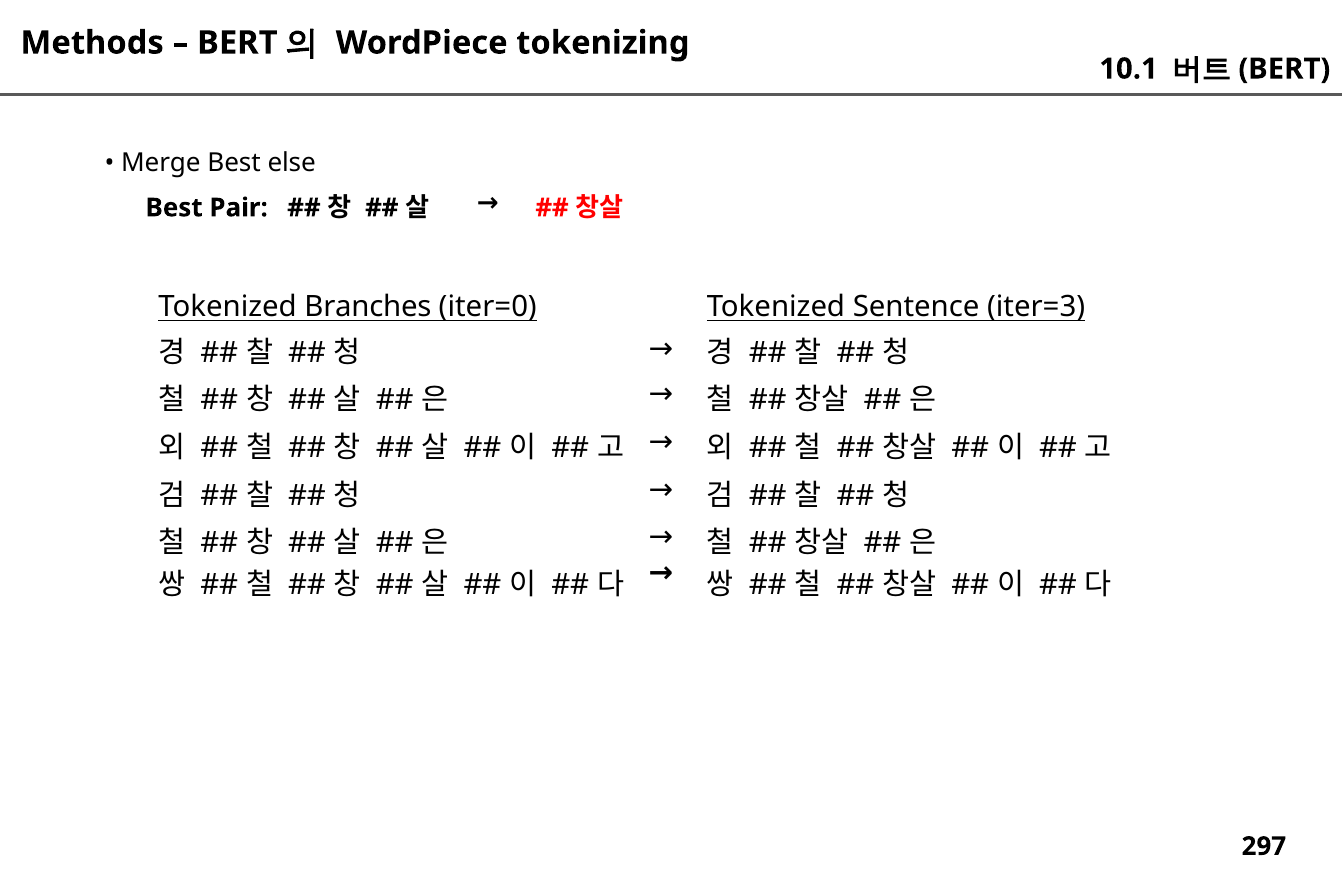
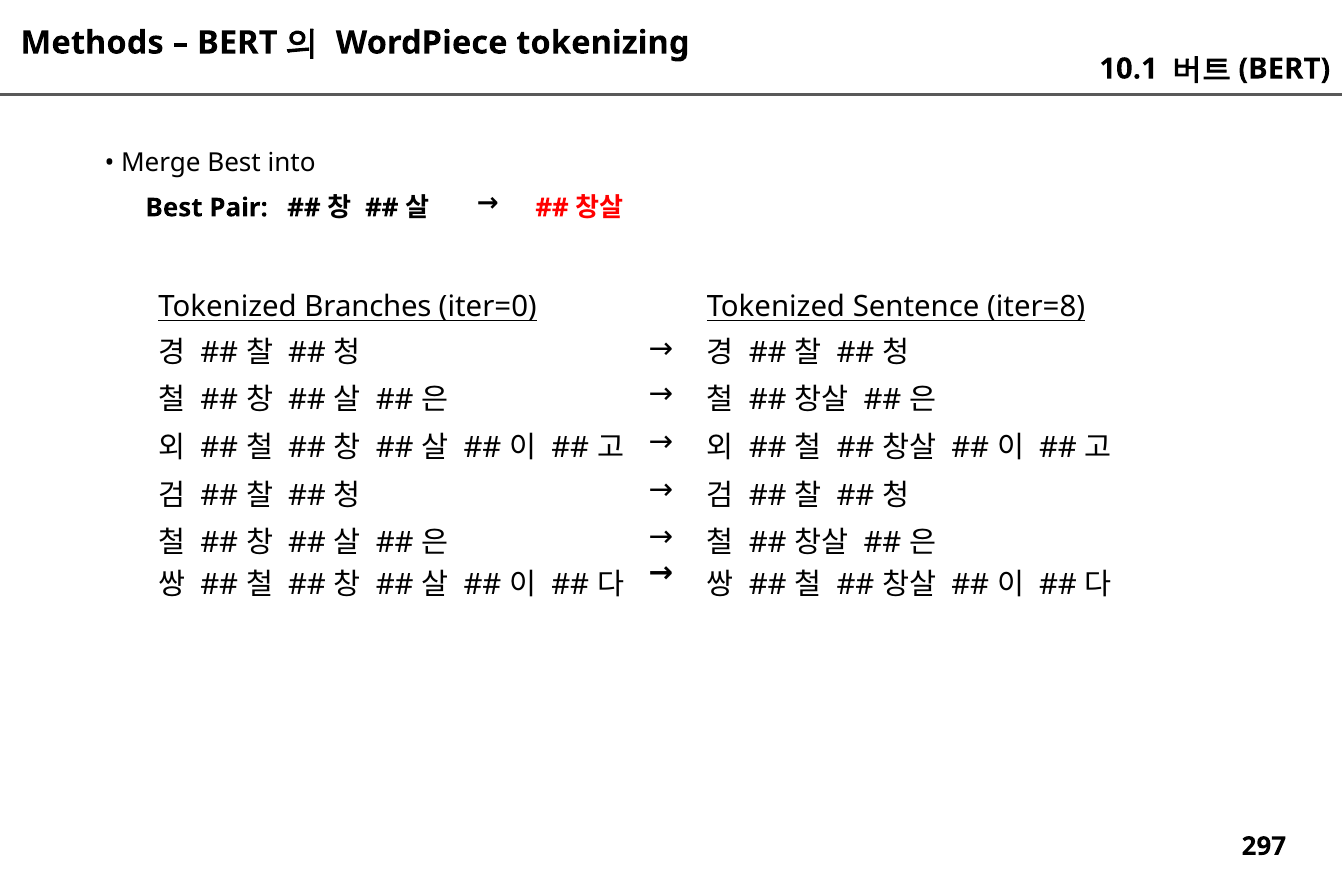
else: else -> into (292, 163)
iter=3: iter=3 -> iter=8 (1036, 307)
